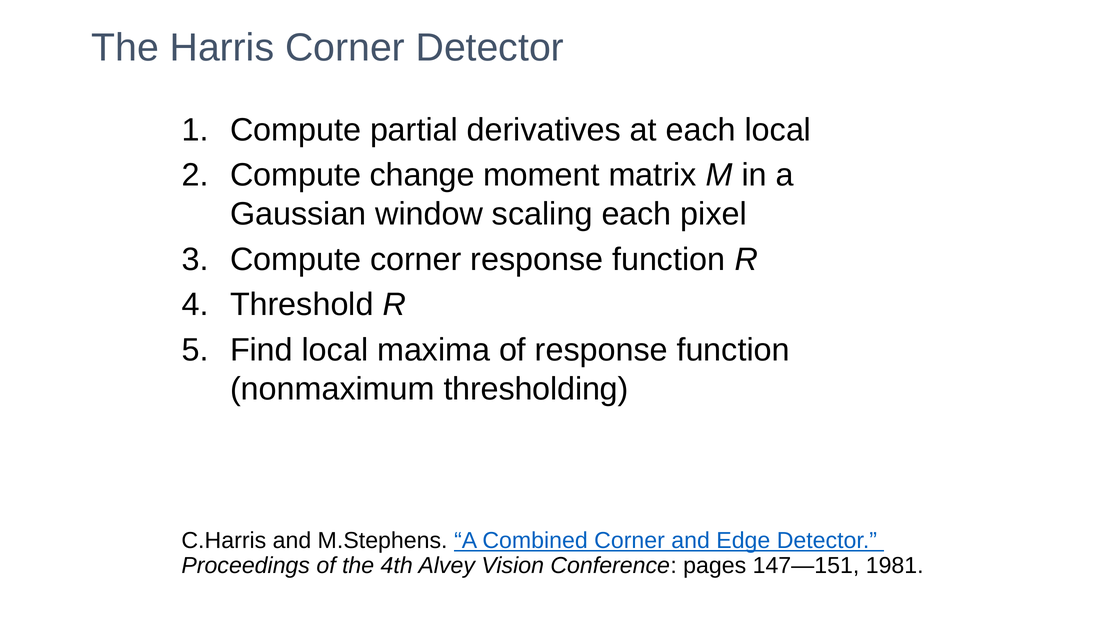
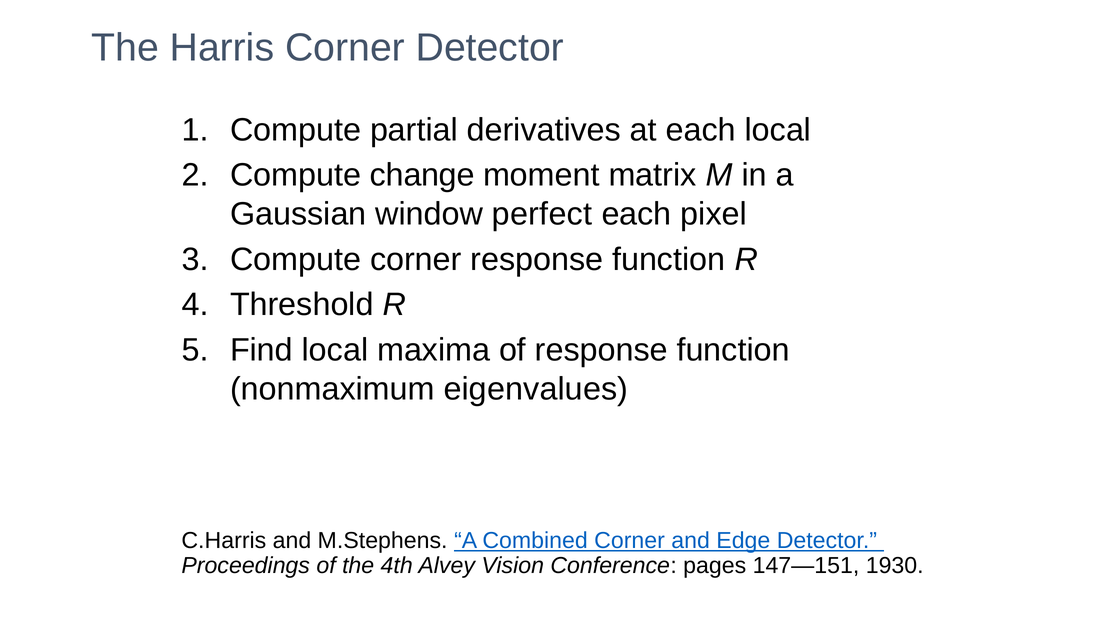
scaling: scaling -> perfect (542, 214)
thresholding: thresholding -> eigenvalues (536, 389)
1981: 1981 -> 1930 (895, 565)
